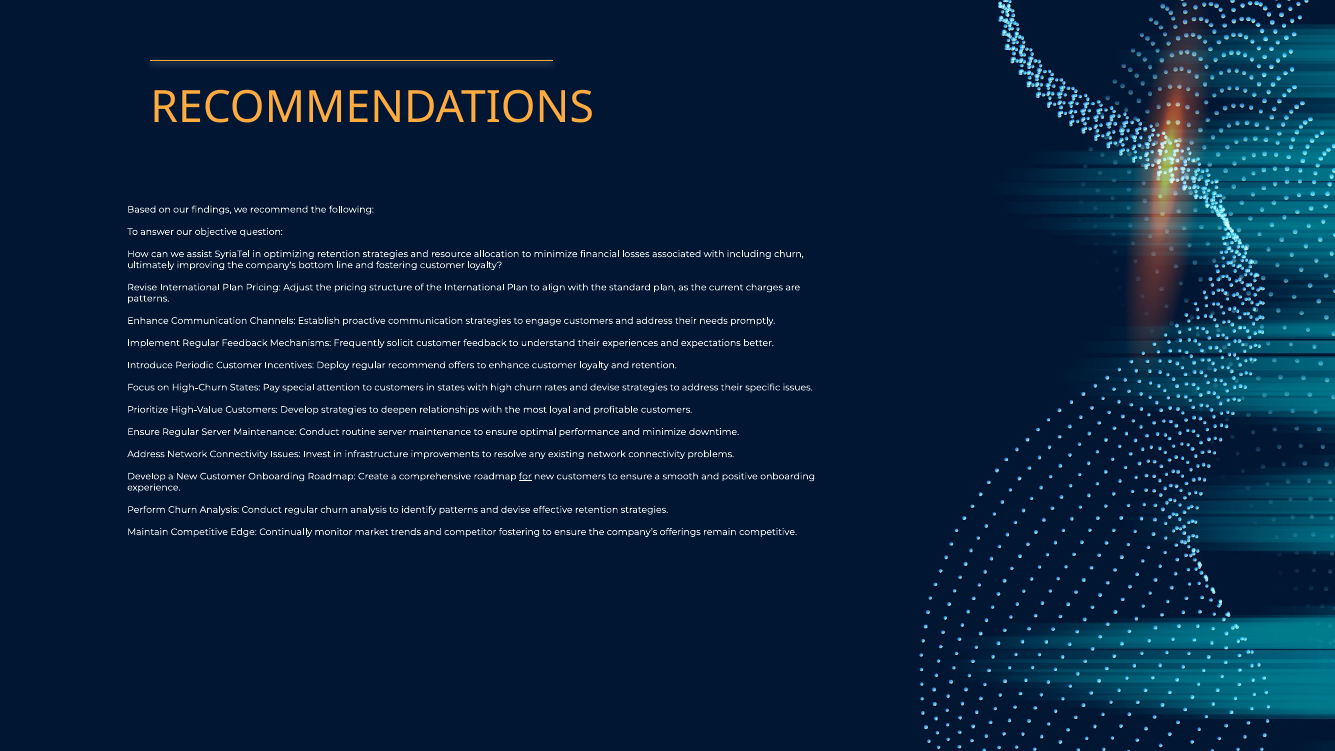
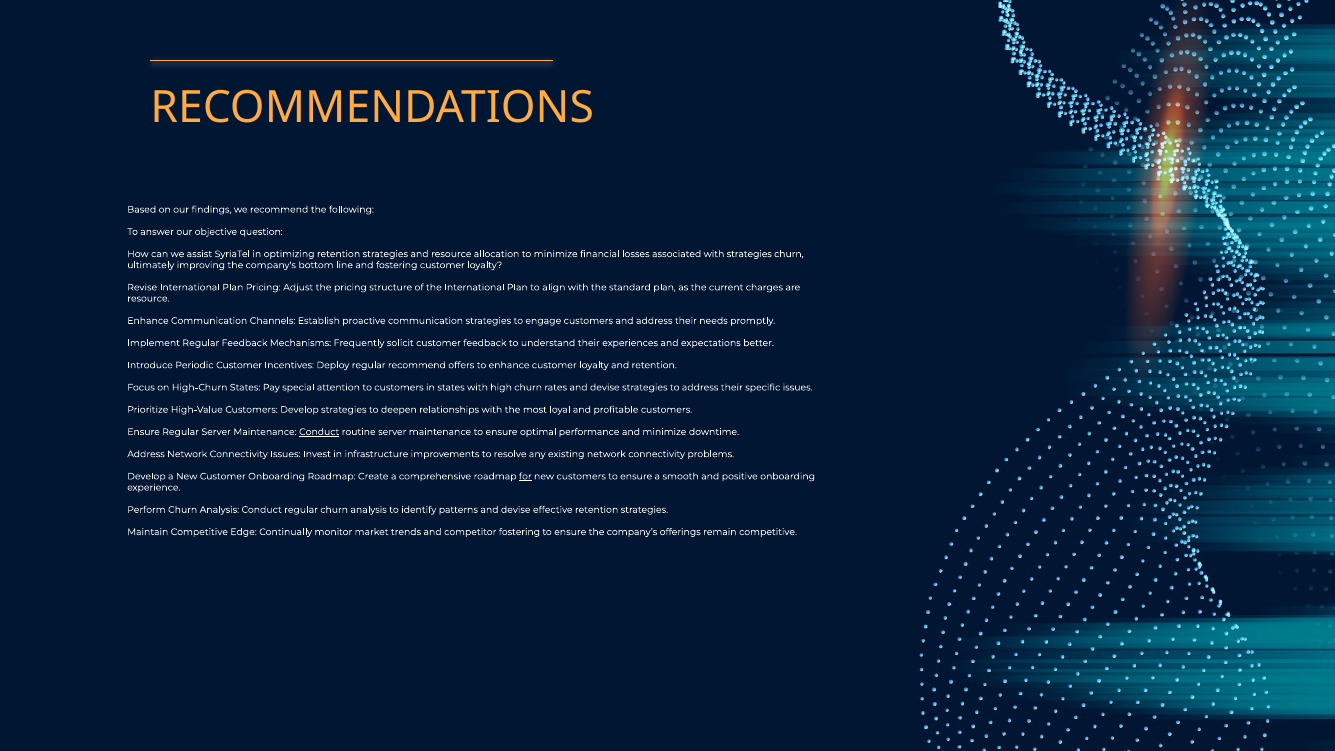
with including: including -> strategies (749, 254)
patterns: patterns -> resource (148, 298)
Conduct underline: none -> present (319, 432)
